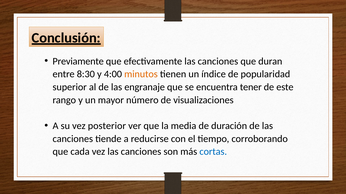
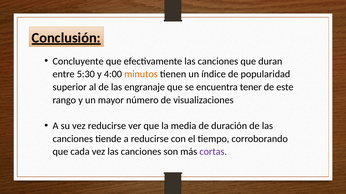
Previamente: Previamente -> Concluyente (78, 61)
8:30: 8:30 -> 5:30 (86, 74)
vez posterior: posterior -> reducirse (107, 126)
cortas colour: blue -> purple (213, 152)
